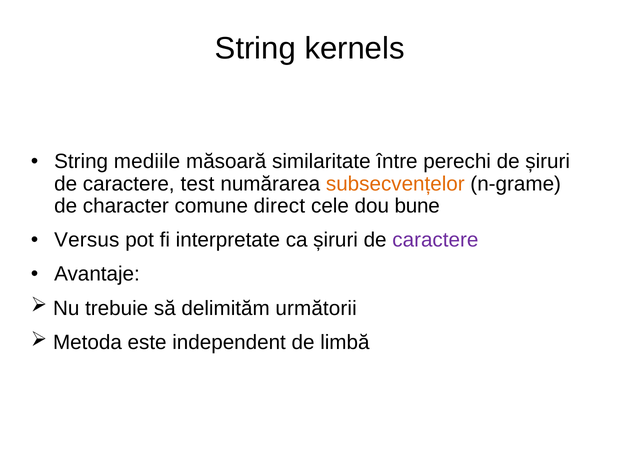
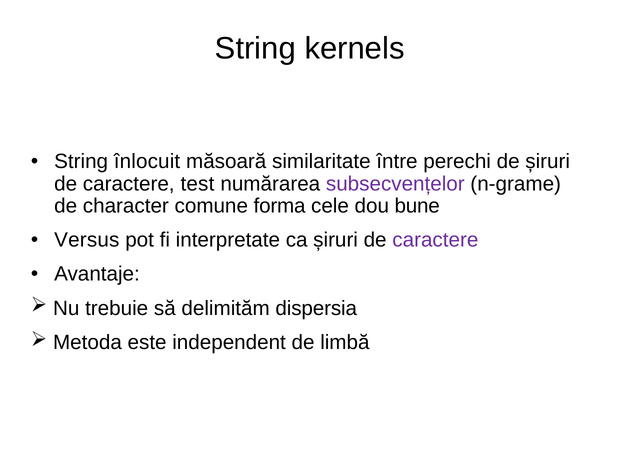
mediile: mediile -> înlocuit (147, 161)
subsecvențelor colour: orange -> purple (395, 184)
direct: direct -> forma (280, 206)
următorii: următorii -> dispersia (316, 308)
